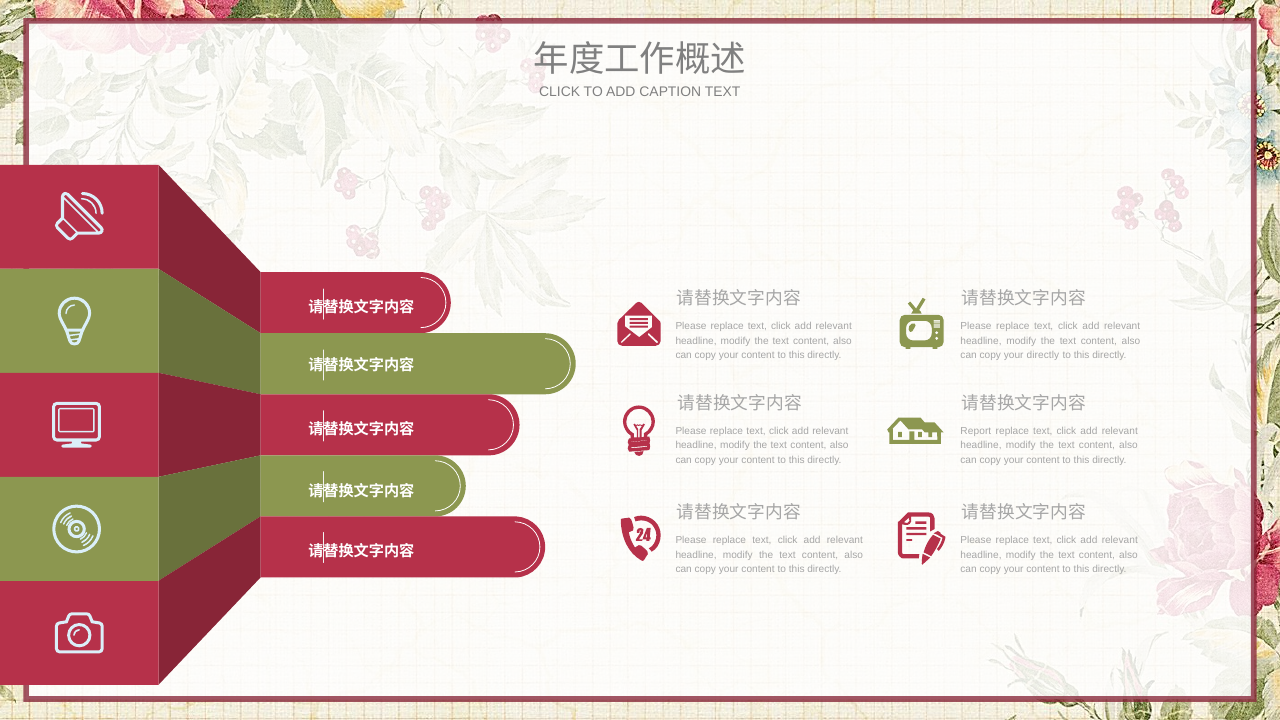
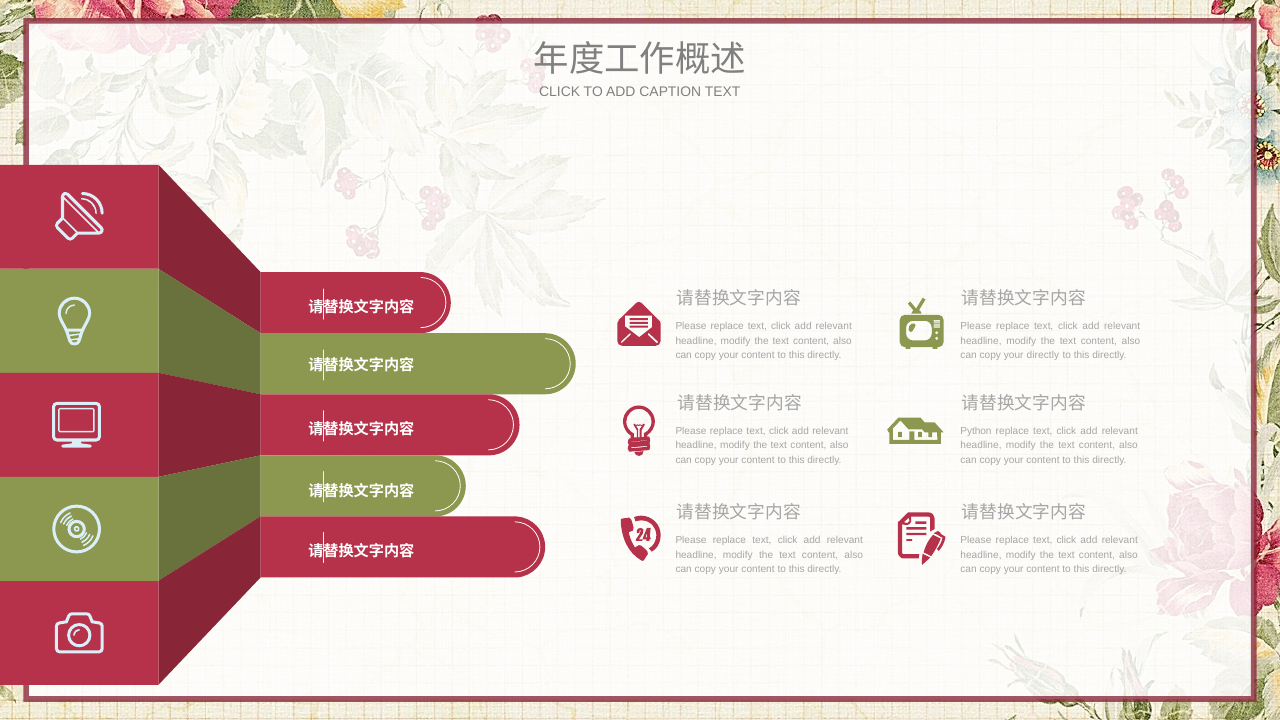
Report: Report -> Python (976, 431)
